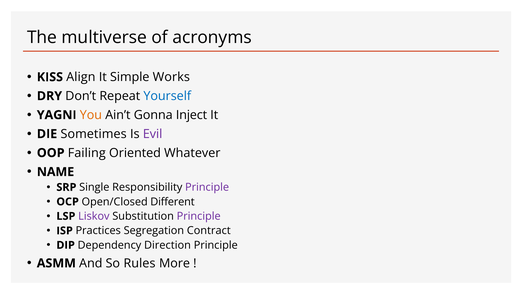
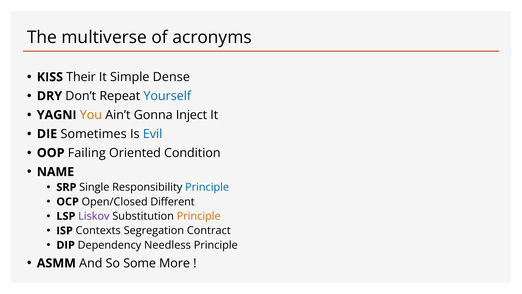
Align: Align -> Their (81, 77)
Works: Works -> Dense (171, 77)
Evil colour: purple -> blue (153, 134)
Whatever: Whatever -> Condition (192, 153)
Principle colour: purple -> blue (207, 187)
Principle colour: purple -> orange (199, 216)
Practices: Practices -> Contexts (98, 230)
Direction: Direction -> Needless (167, 245)
Rules: Rules -> Some (140, 263)
